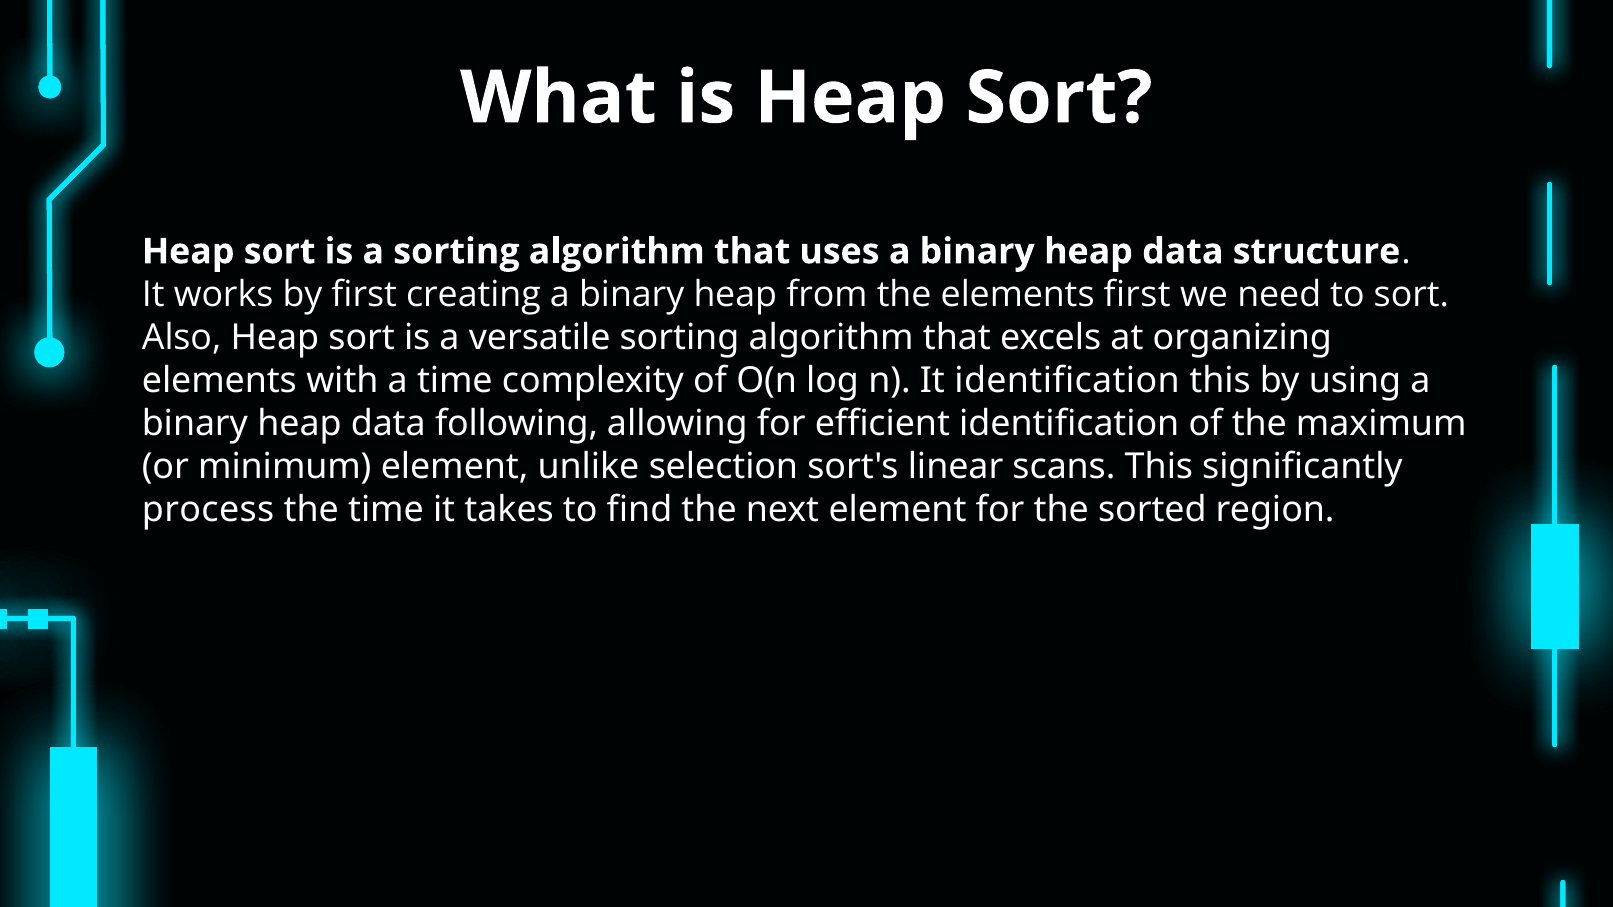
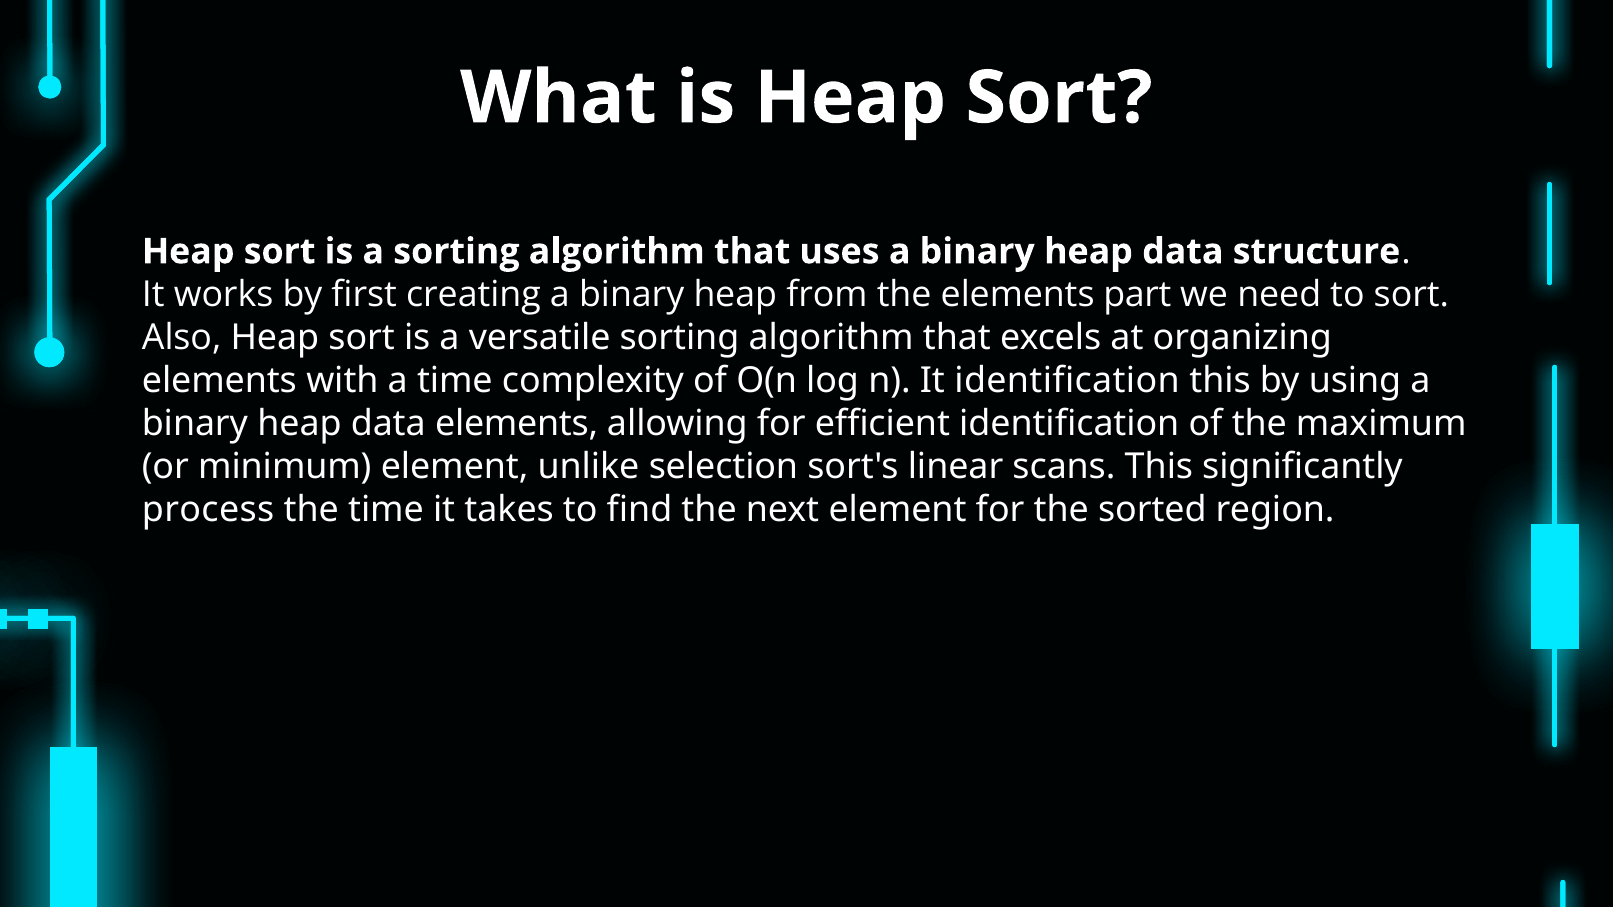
elements first: first -> part (1137, 295)
data following: following -> elements (517, 424)
